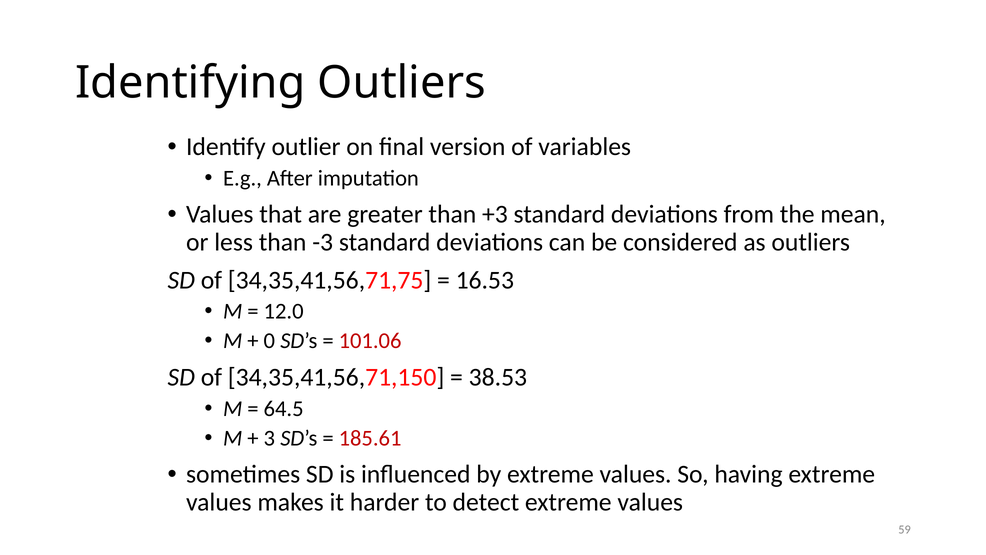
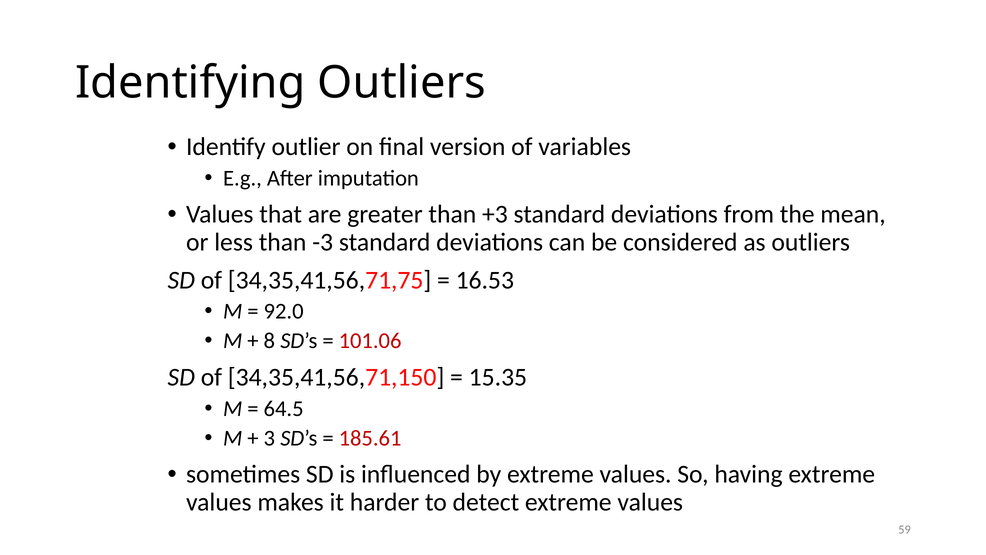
12.0: 12.0 -> 92.0 (284, 311)
0: 0 -> 8 (269, 341)
38.53: 38.53 -> 15.35 (498, 377)
